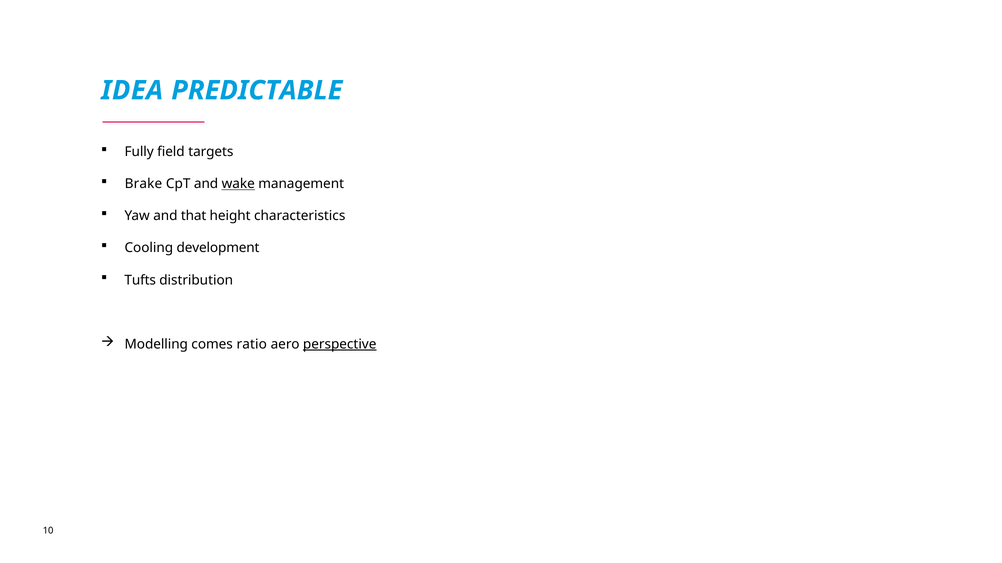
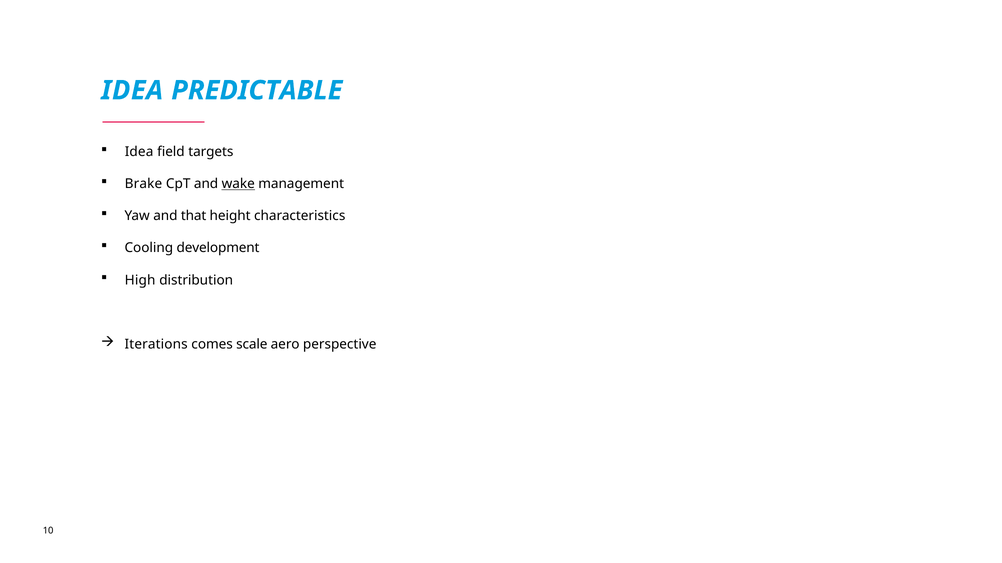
Fully: Fully -> Idea (139, 152)
Tufts: Tufts -> High (140, 280)
Modelling: Modelling -> Iterations (156, 344)
ratio: ratio -> scale (252, 344)
perspective underline: present -> none (340, 344)
